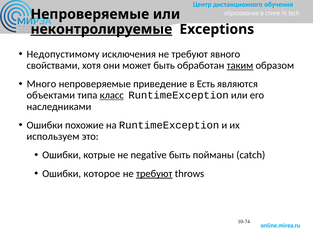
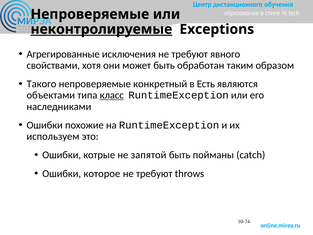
Недопустимому: Недопустимому -> Агрегированные (63, 54)
таким underline: present -> none (240, 65)
Много: Много -> Такого (41, 84)
приведение: приведение -> конкретный (160, 84)
negative: negative -> запятой (149, 155)
требуют underline: present -> none (154, 173)
